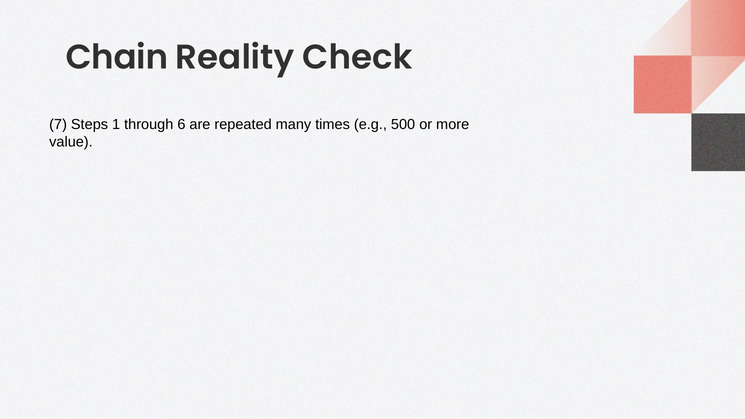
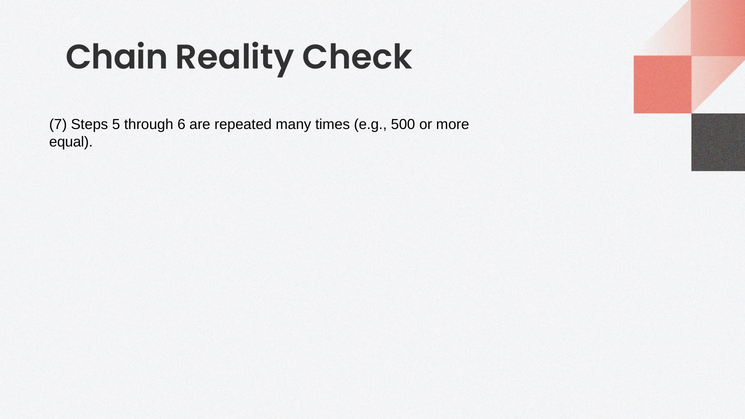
1: 1 -> 5 (116, 125)
value: value -> equal (71, 142)
